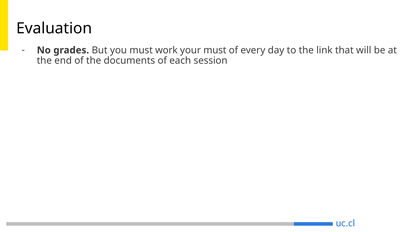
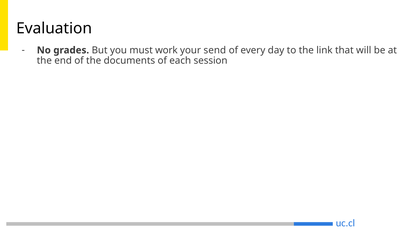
your must: must -> send (215, 50)
